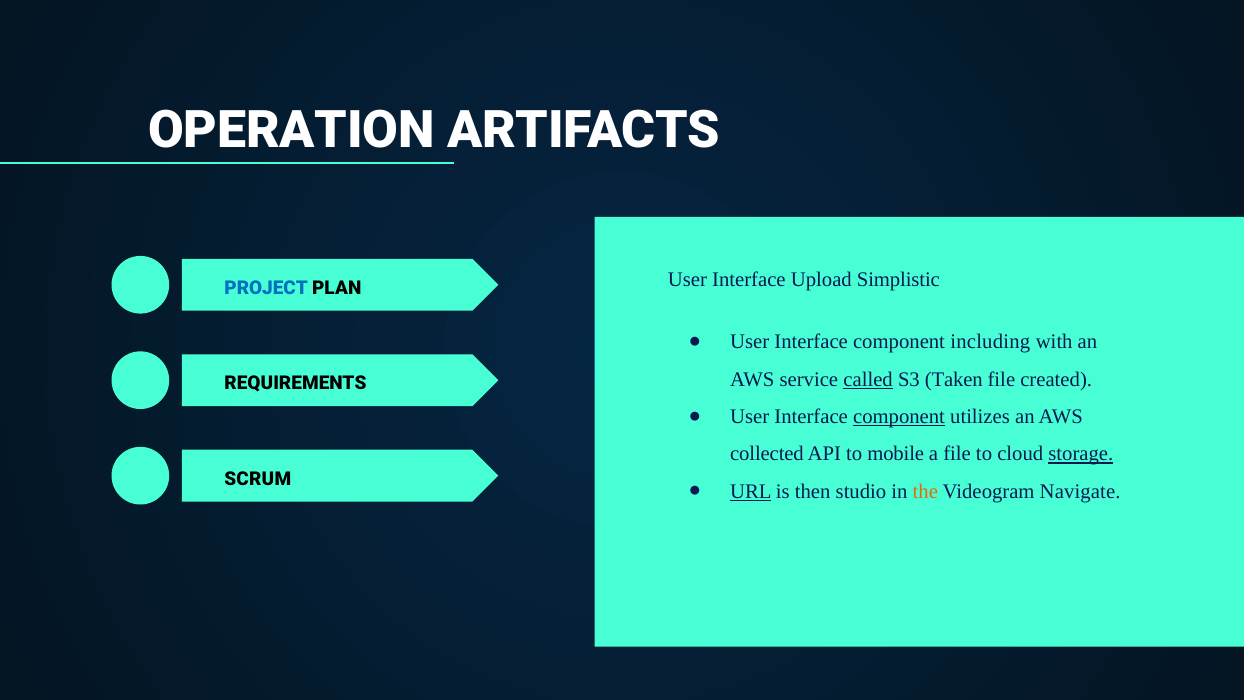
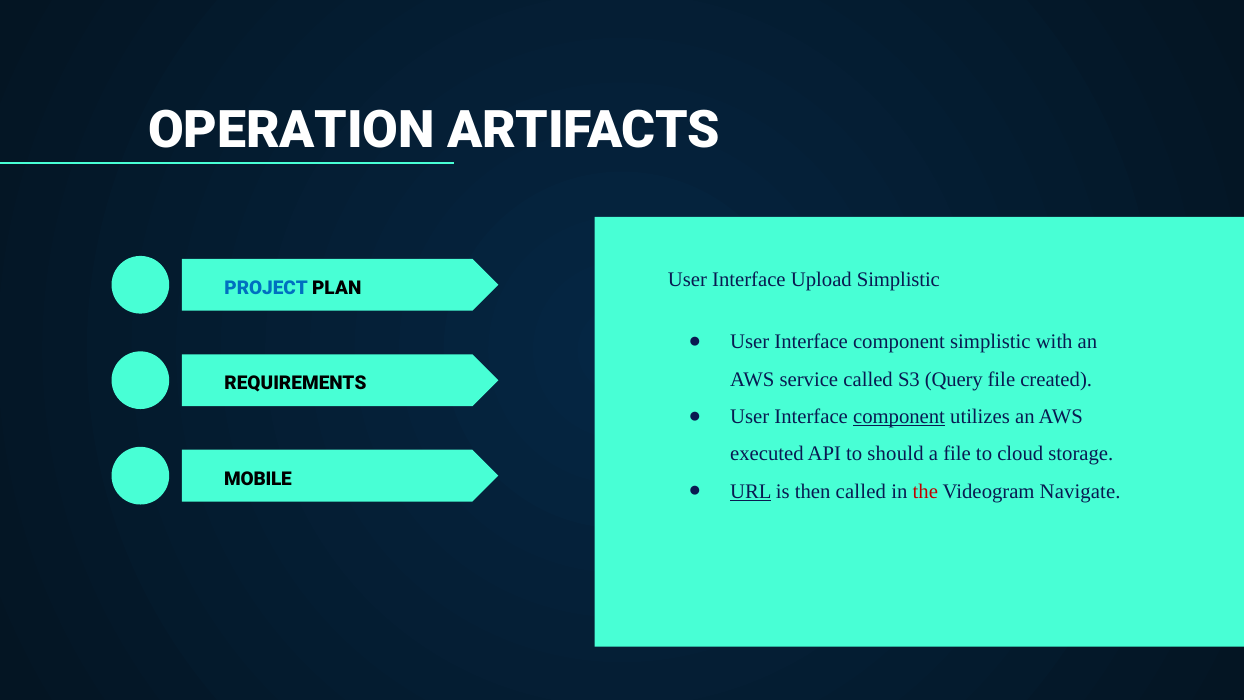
component including: including -> simplistic (990, 342)
called underline: present -> none (868, 379)
Taken: Taken -> Query (954, 379)
collected: collected -> executed (767, 454)
mobile: mobile -> should (895, 454)
storage underline: present -> none (1081, 454)
SCRUM: SCRUM -> MOBILE (258, 479)
then studio: studio -> called (861, 491)
the colour: orange -> red (925, 491)
